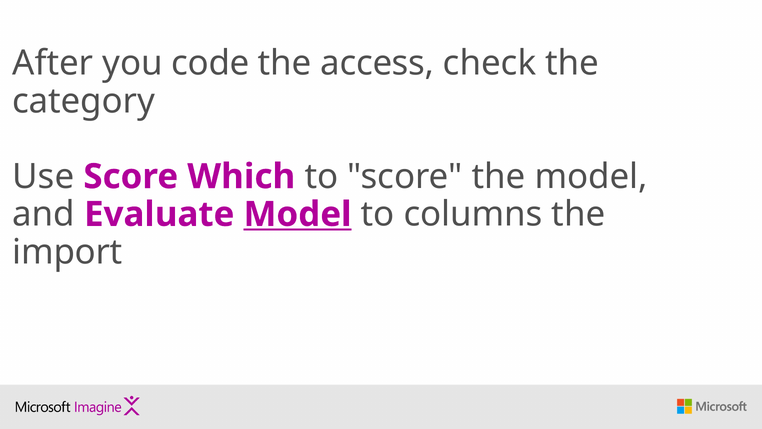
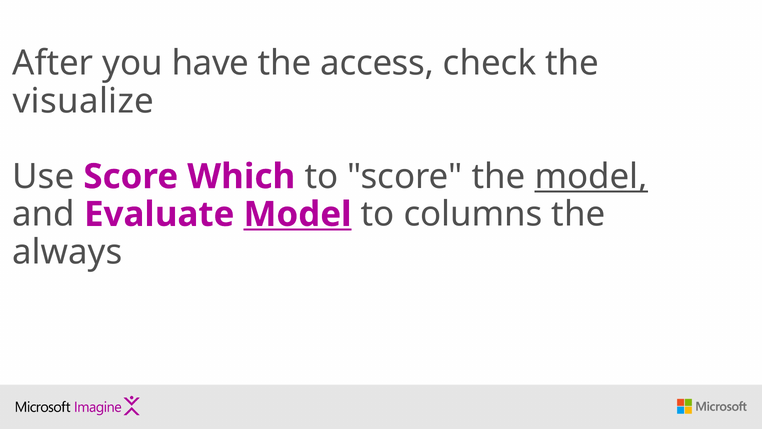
code: code -> have (210, 63)
category: category -> visualize (83, 101)
model underline: none -> present (591, 176)
import: import -> always (67, 252)
